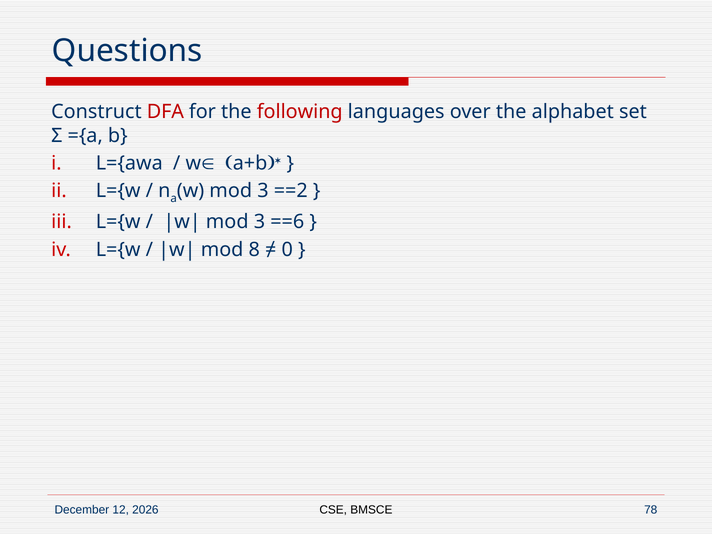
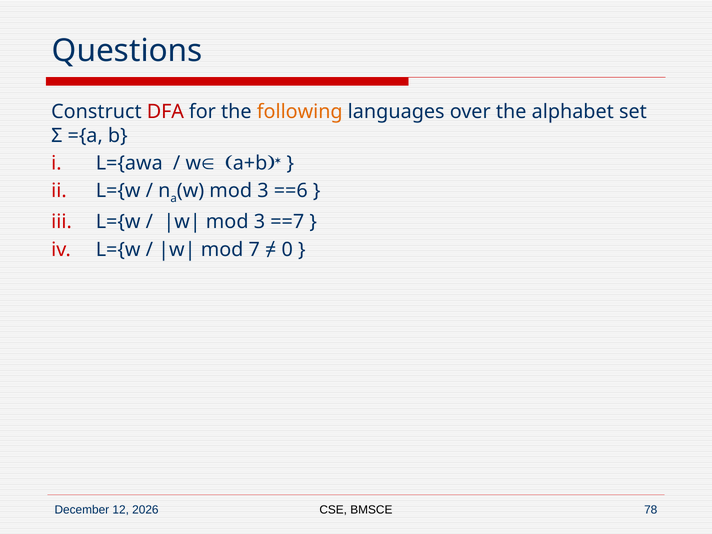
following colour: red -> orange (300, 112)
==2: ==2 -> ==6 (291, 191)
==6: ==6 -> ==7 (287, 222)
8: 8 -> 7 (254, 250)
